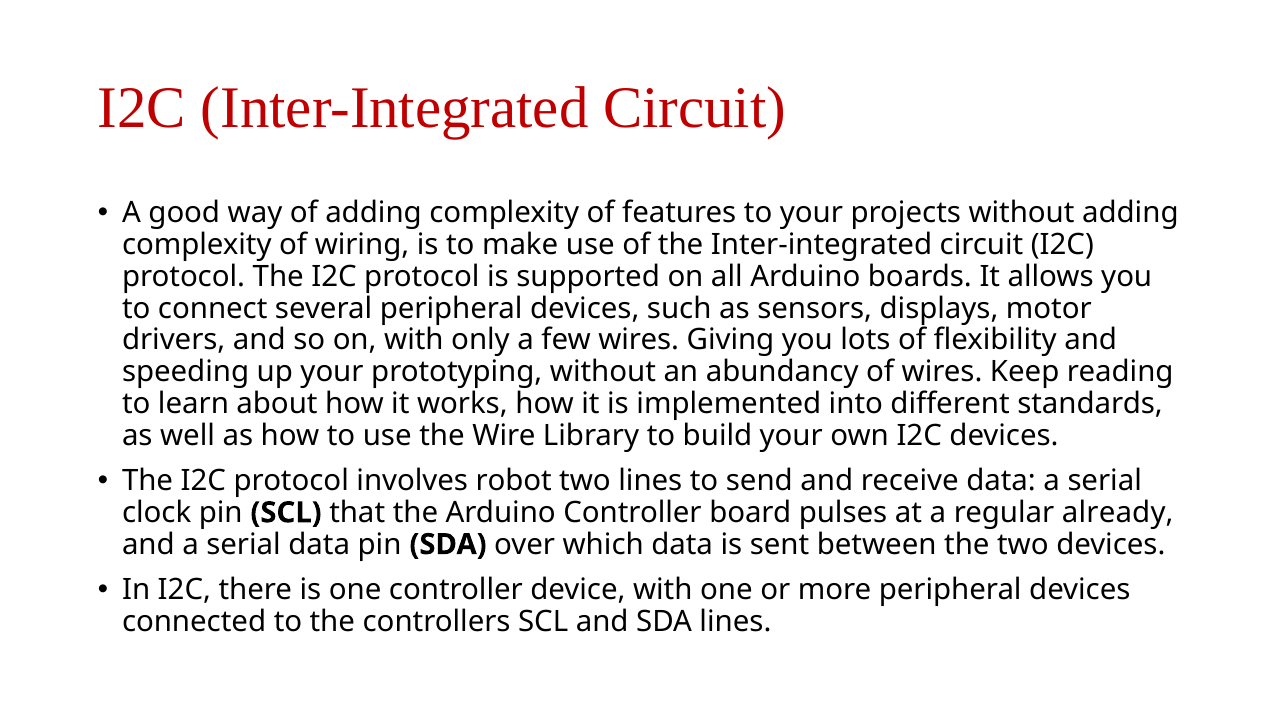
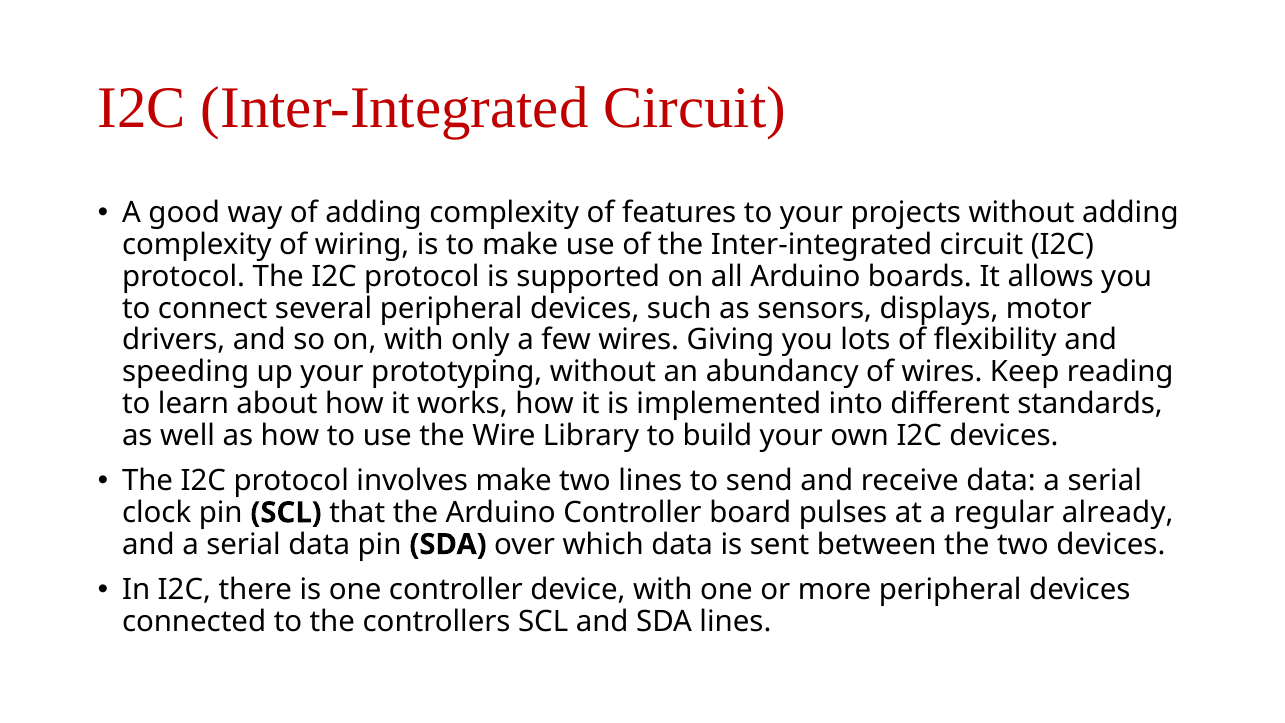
involves robot: robot -> make (514, 481)
